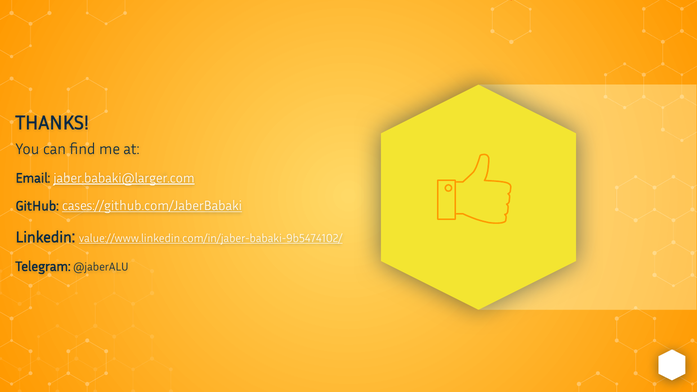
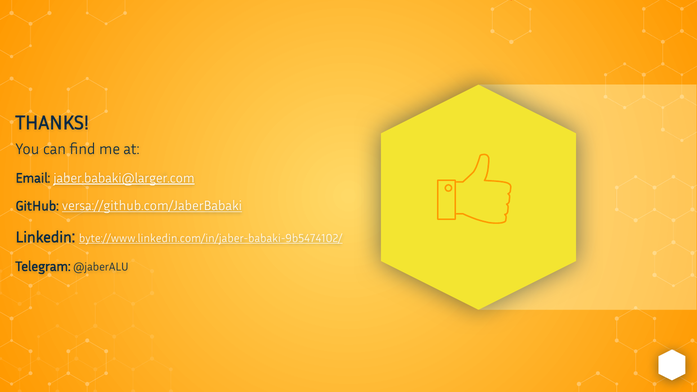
cases://github.com/JaberBabaki: cases://github.com/JaberBabaki -> versa://github.com/JaberBabaki (152, 206)
value://www.linkedin.com/in/jaber-babaki-9b5474102/: value://www.linkedin.com/in/jaber-babaki-9b5474102/ -> byte://www.linkedin.com/in/jaber-babaki-9b5474102/ (211, 238)
